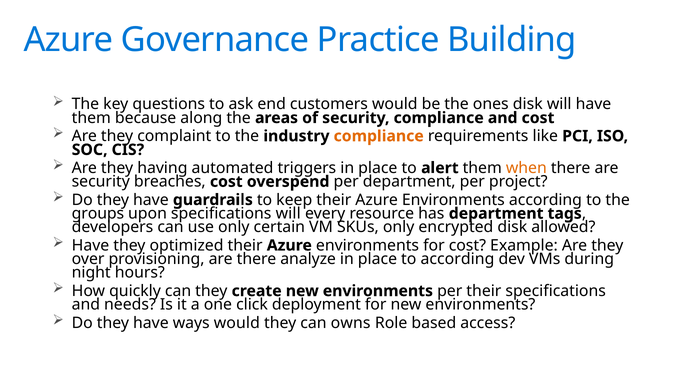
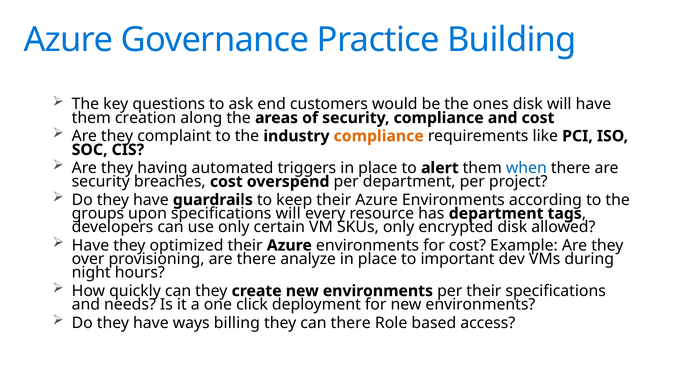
because: because -> creation (146, 118)
when colour: orange -> blue (526, 168)
to according: according -> important (458, 259)
ways would: would -> billing (237, 323)
can owns: owns -> there (351, 323)
